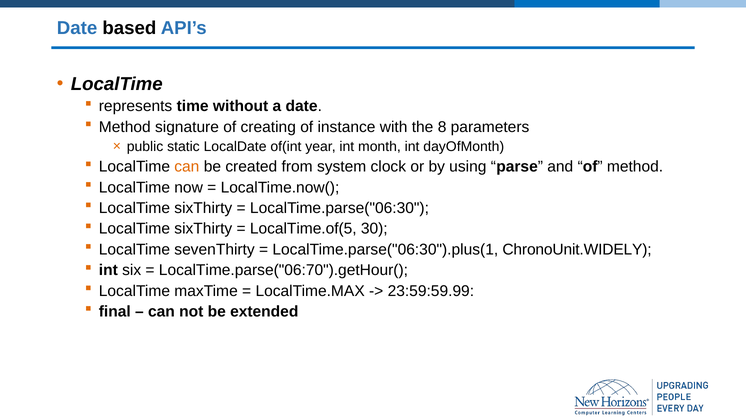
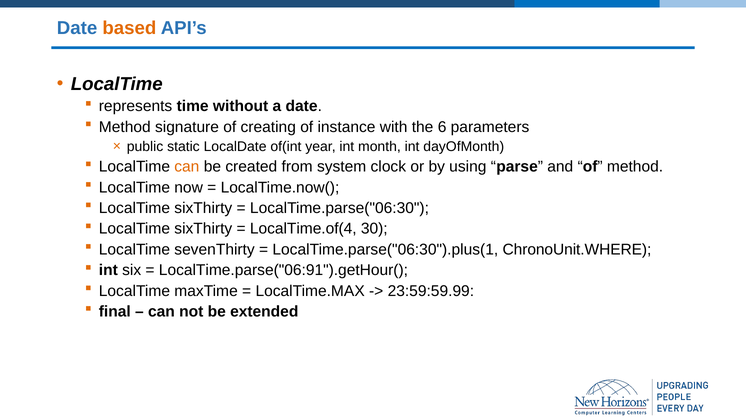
based colour: black -> orange (129, 28)
8: 8 -> 6 (442, 127)
LocalTime.of(5: LocalTime.of(5 -> LocalTime.of(4 (303, 229)
ChronoUnit.WIDELY: ChronoUnit.WIDELY -> ChronoUnit.WHERE (577, 249)
LocalTime.parse("06:70").getHour(: LocalTime.parse("06:70").getHour( -> LocalTime.parse("06:91").getHour( (283, 270)
